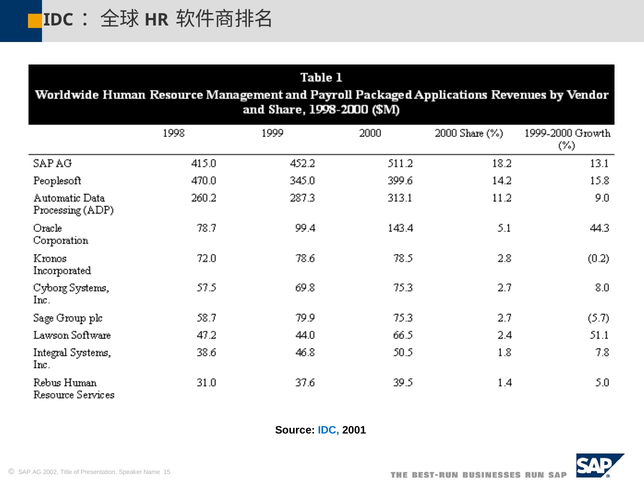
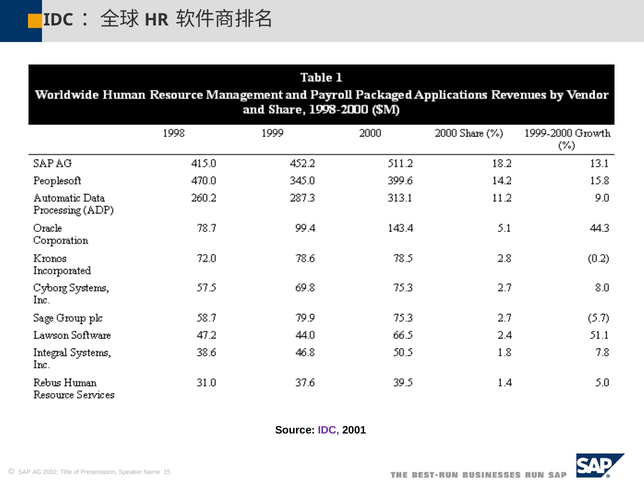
IDC colour: blue -> purple (329, 430)
